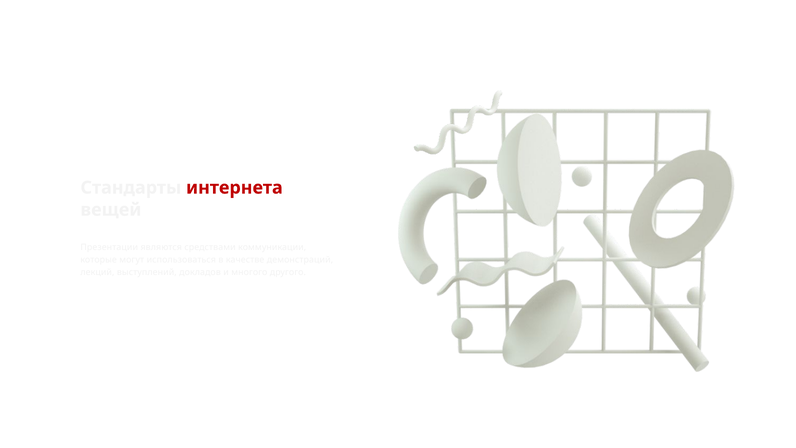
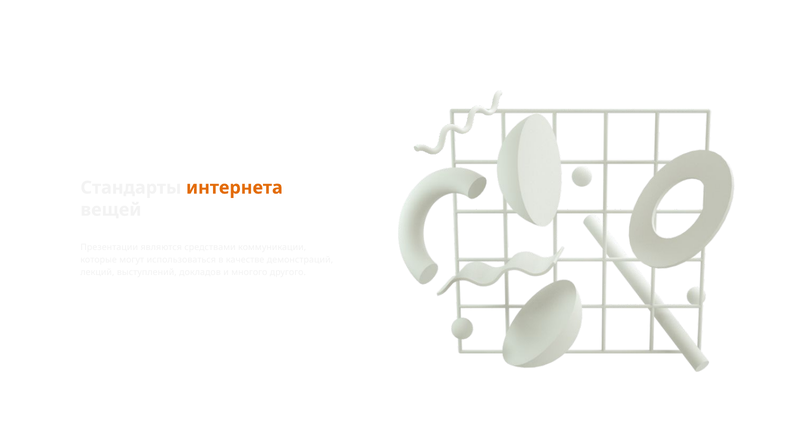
интернета colour: red -> orange (234, 188)
